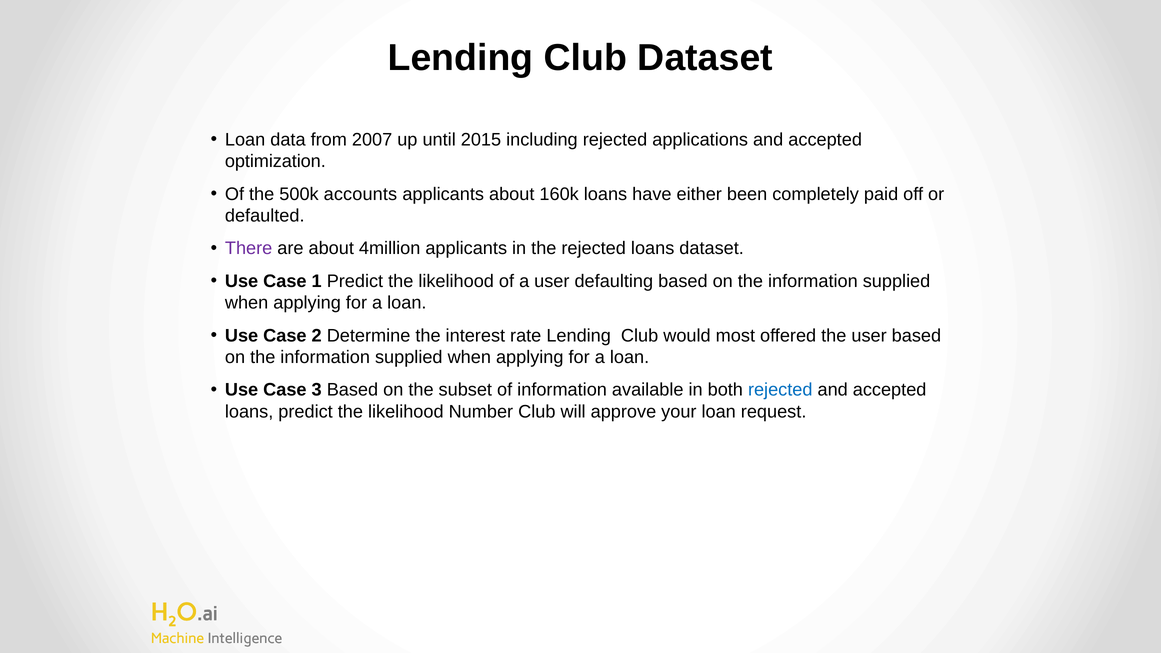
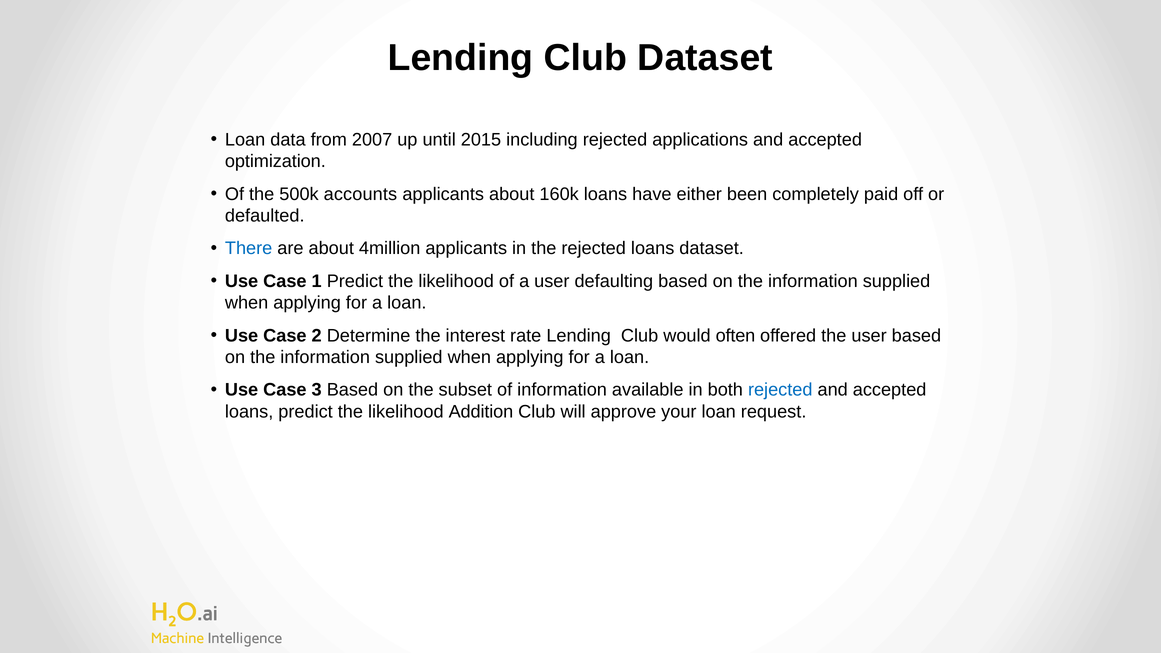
There colour: purple -> blue (249, 249)
most: most -> often (735, 336)
Number: Number -> Addition (481, 412)
